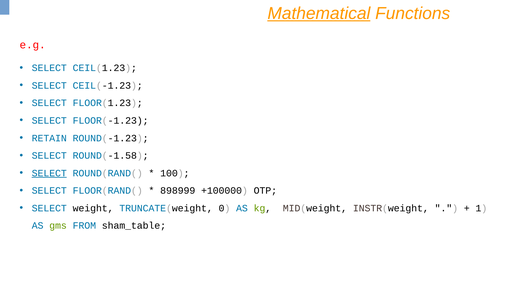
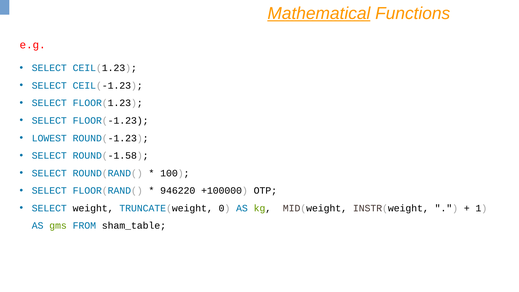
RETAIN: RETAIN -> LOWEST (49, 138)
SELECT underline: present -> none (49, 173)
898999: 898999 -> 946220 (178, 191)
